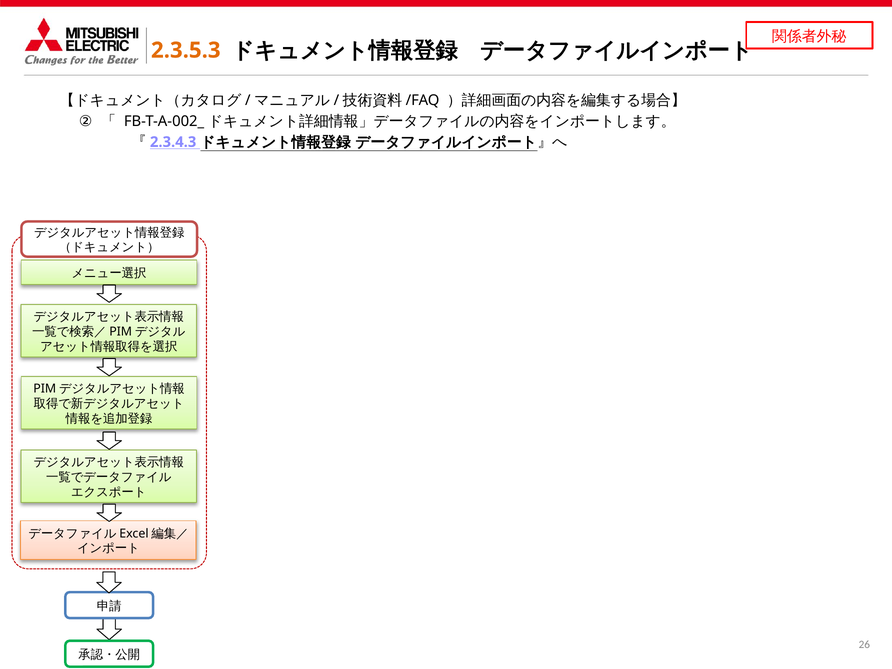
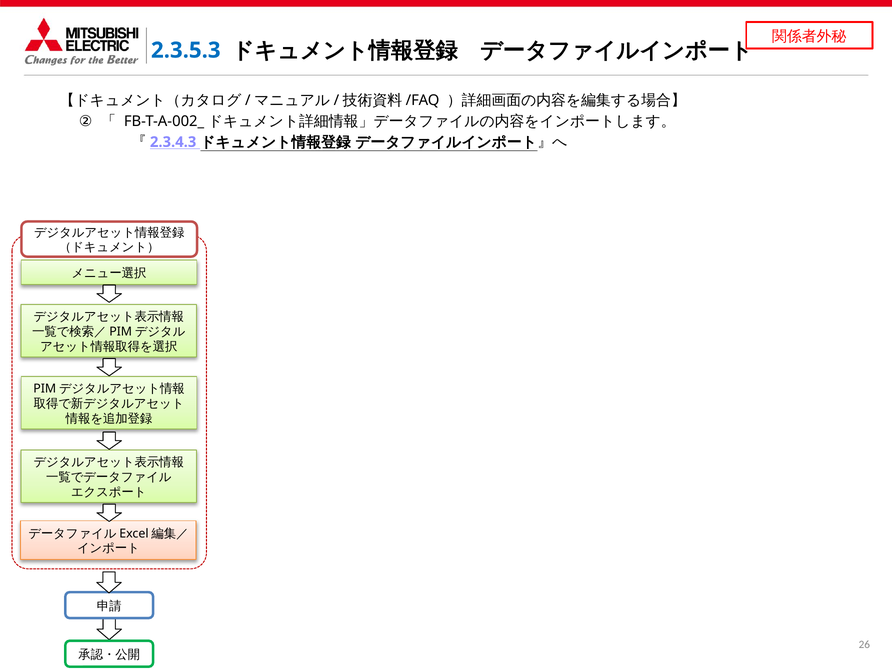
2.3.5.3 colour: orange -> blue (186, 50)
